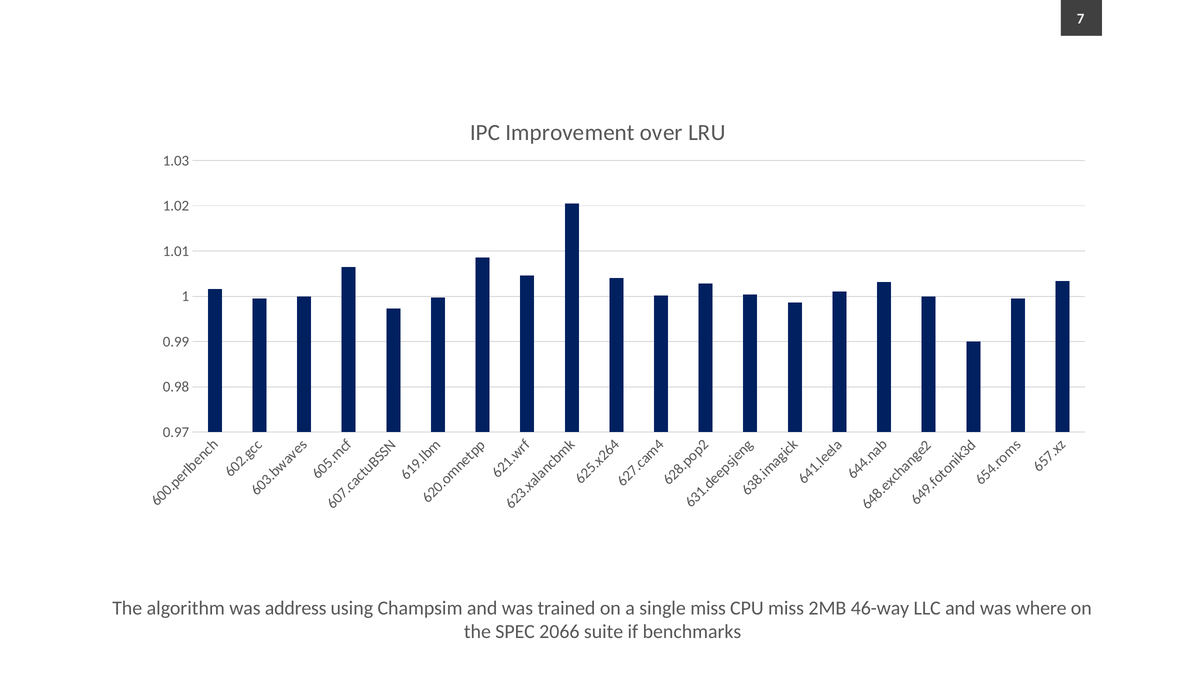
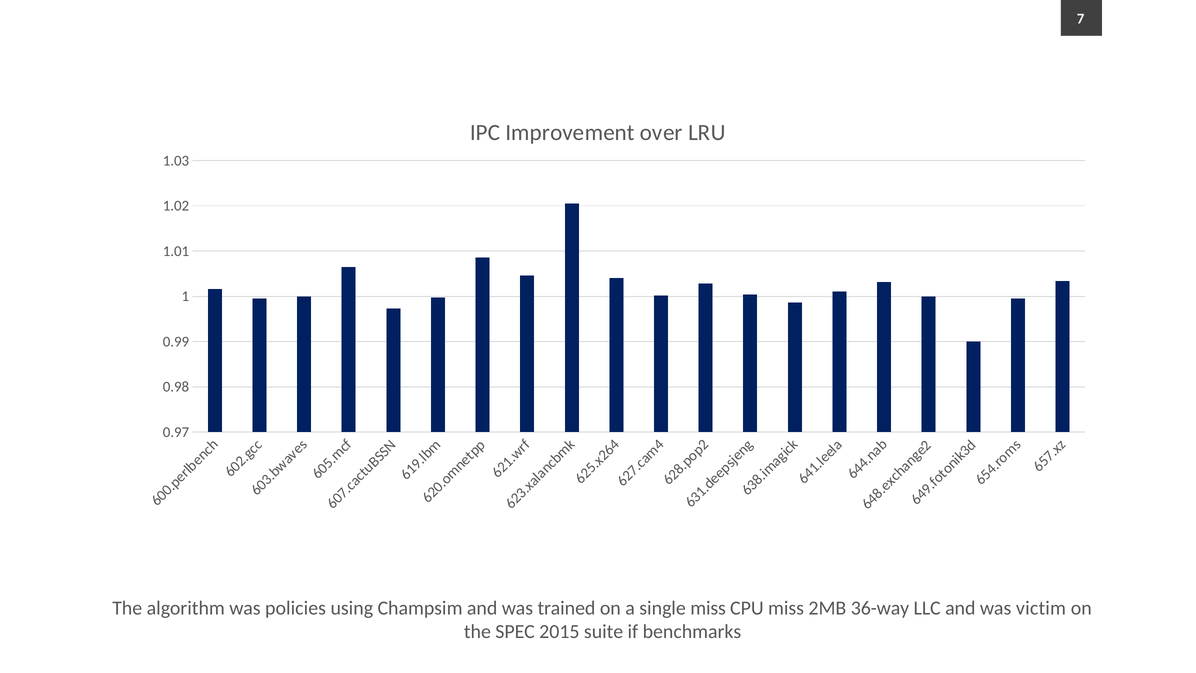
address: address -> policies (296, 608)
46-way: 46-way -> 36-way (880, 608)
where: where -> victim (1041, 608)
2066: 2066 -> 2015 (559, 632)
